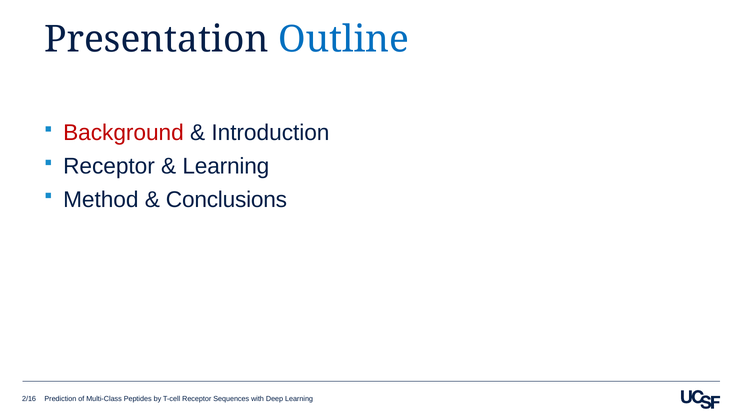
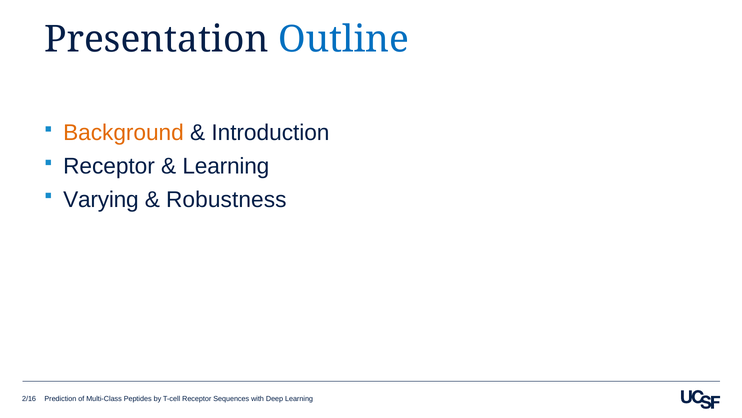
Background colour: red -> orange (123, 133)
Method: Method -> Varying (101, 199)
Conclusions: Conclusions -> Robustness (226, 199)
